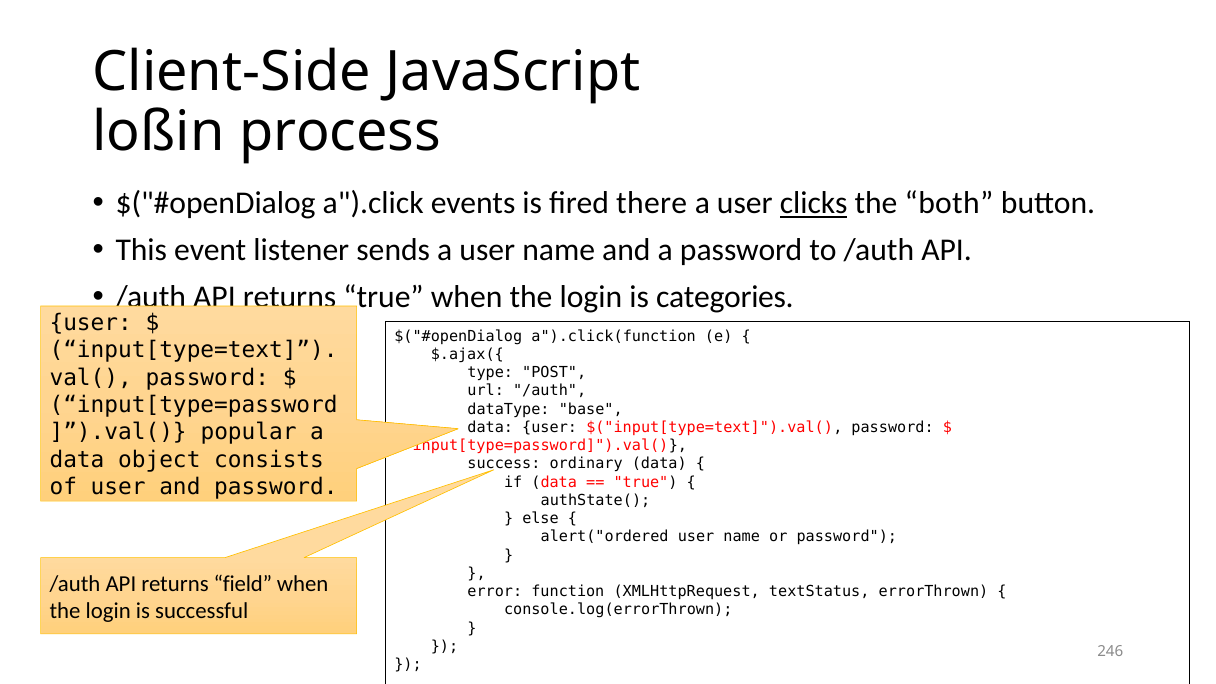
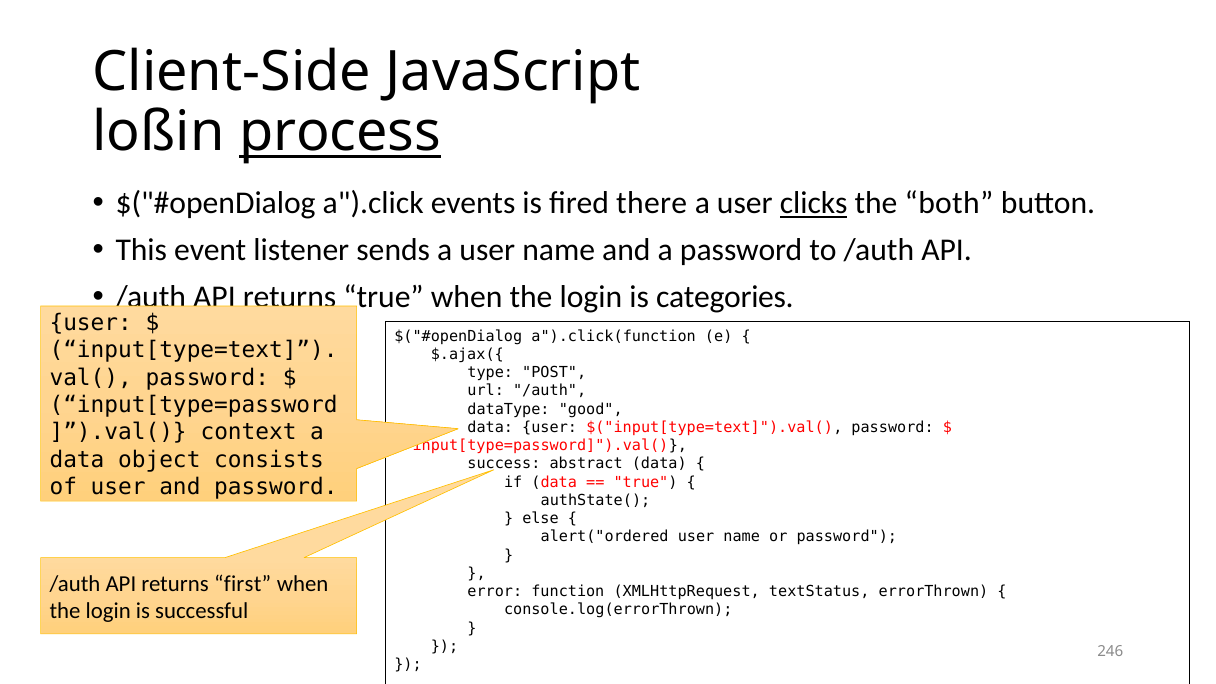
process underline: none -> present (340, 132)
base: base -> good (591, 409)
popular: popular -> context (249, 432)
ordinary: ordinary -> abstract (586, 464)
field: field -> first (243, 584)
